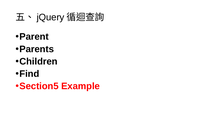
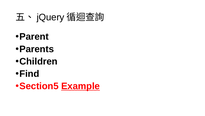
Example underline: none -> present (81, 86)
